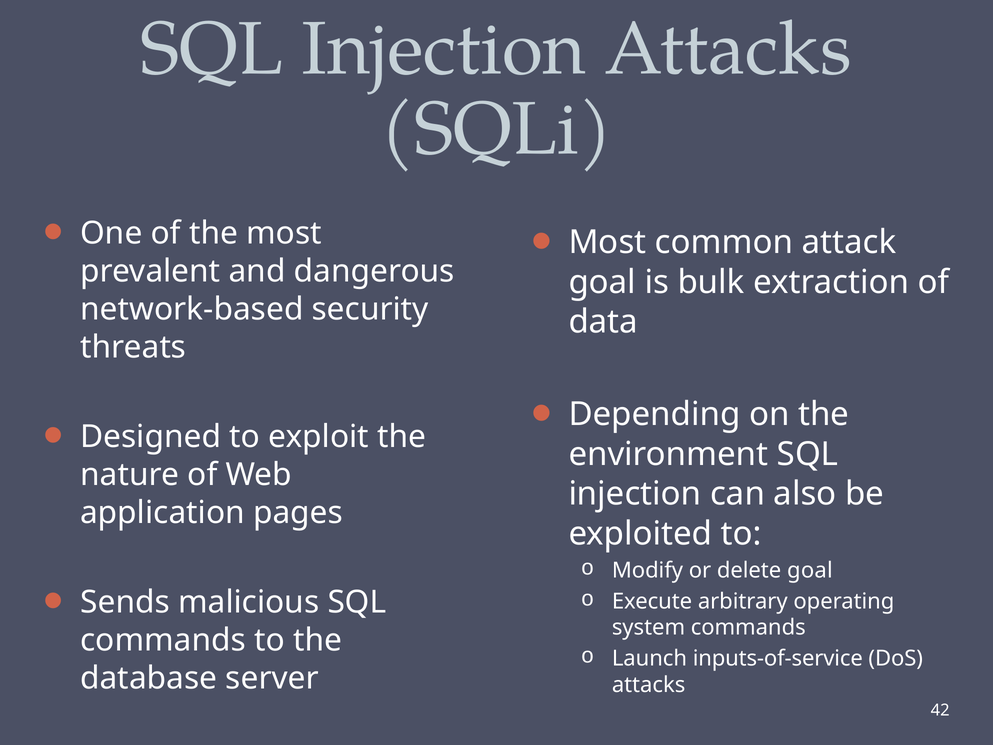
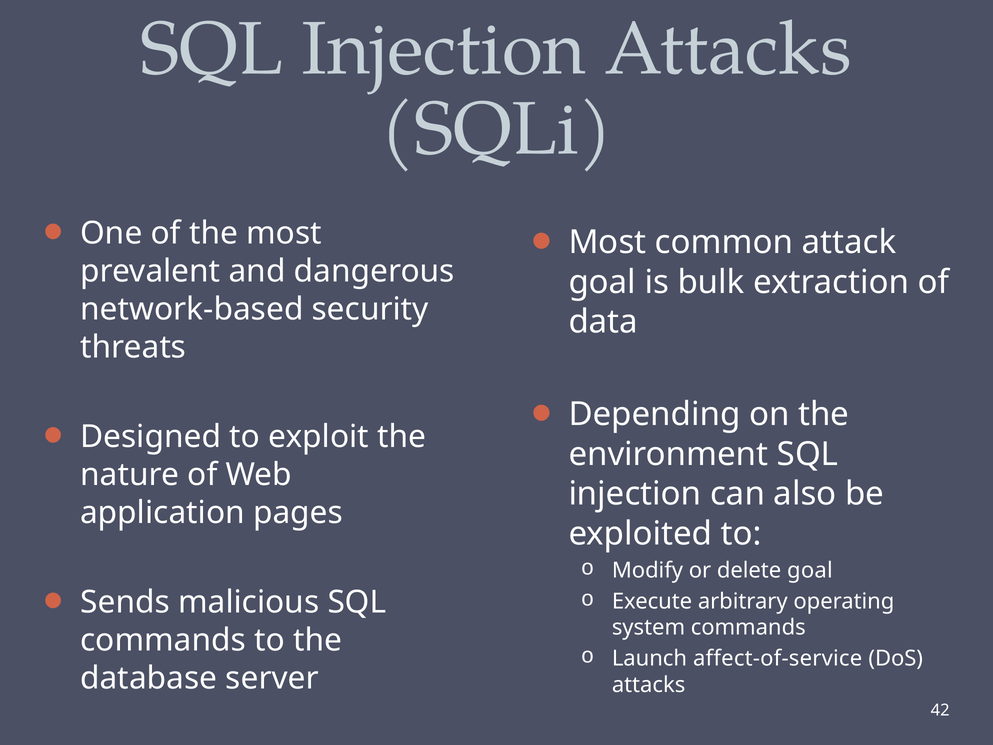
inputs-of-service: inputs-of-service -> affect-of-service (778, 658)
